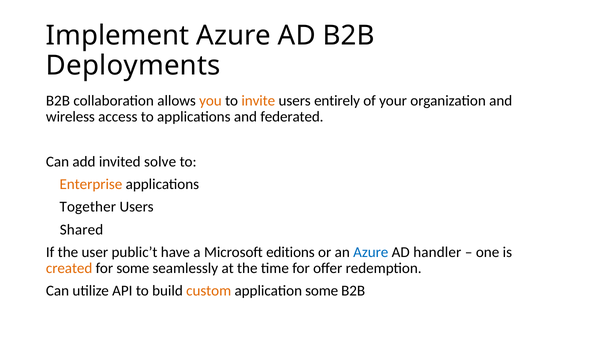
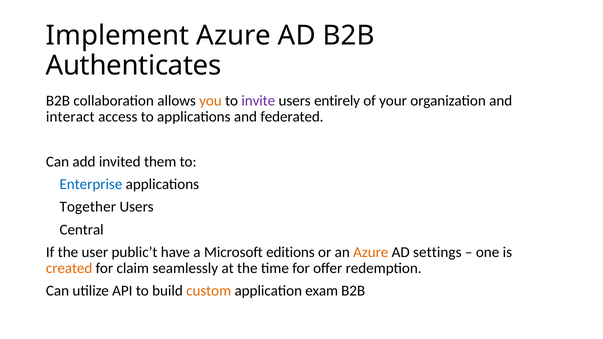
Deployments: Deployments -> Authenticates (134, 66)
invite colour: orange -> purple (258, 101)
wireless: wireless -> interact (70, 117)
solve: solve -> them (160, 162)
Enterprise colour: orange -> blue (91, 185)
Shared: Shared -> Central (82, 230)
Azure colour: blue -> orange (371, 252)
handler: handler -> settings (437, 252)
for some: some -> claim (133, 269)
application some: some -> exam (322, 291)
